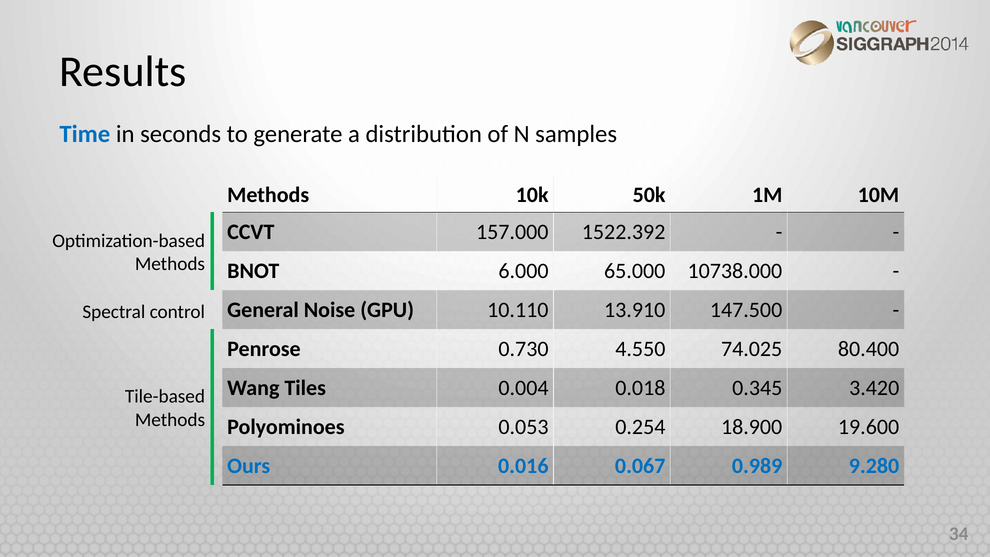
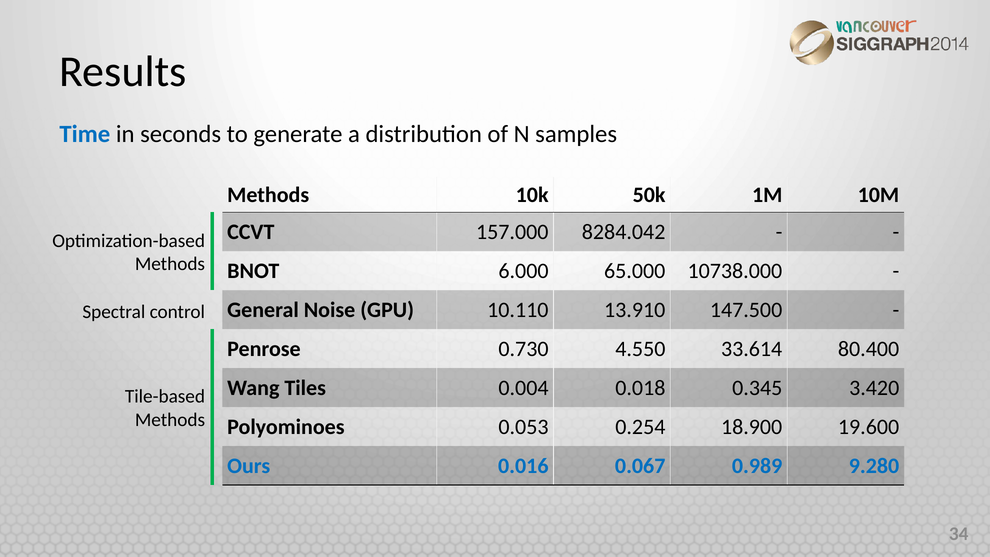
1522.392: 1522.392 -> 8284.042 (624, 232)
74.025: 74.025 -> 33.614 (752, 349)
